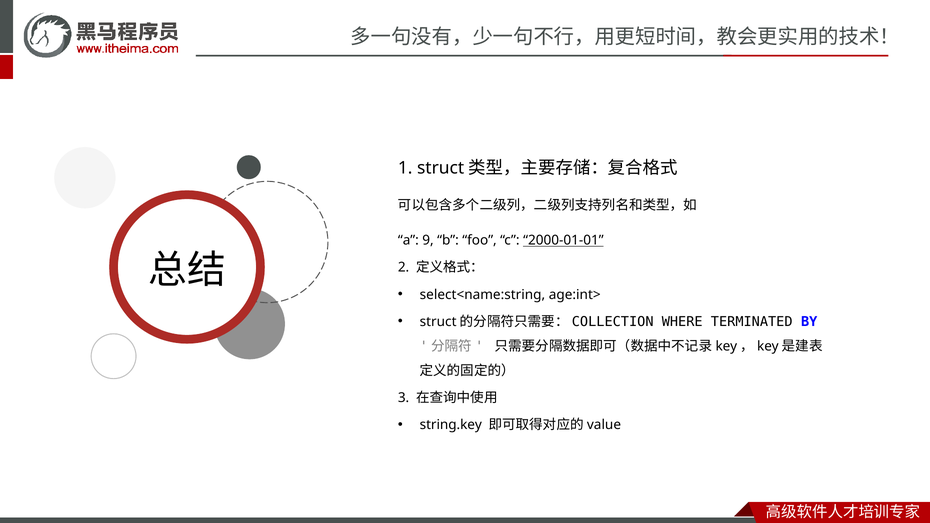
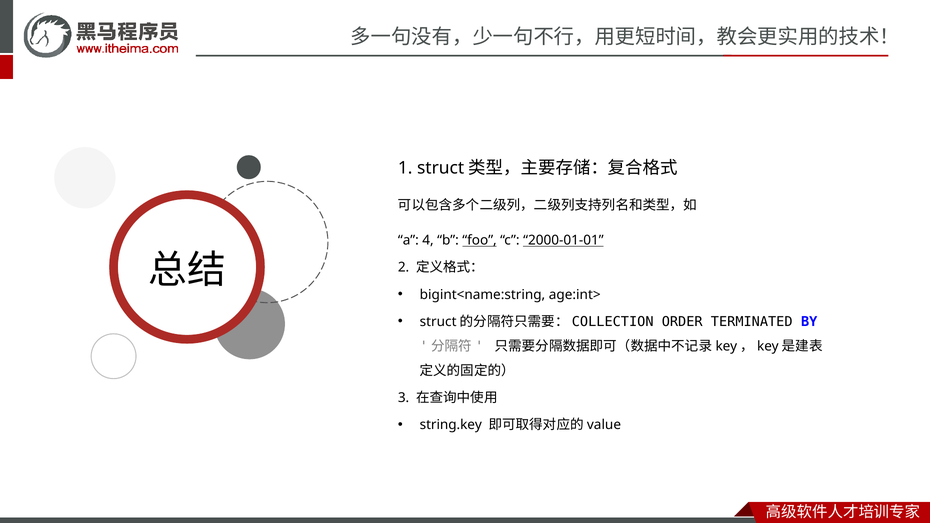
9: 9 -> 4 (428, 240)
foo underline: none -> present (480, 240)
select<name:string: select<name:string -> bigint<name:string (482, 295)
WHERE: WHERE -> ORDER (682, 322)
